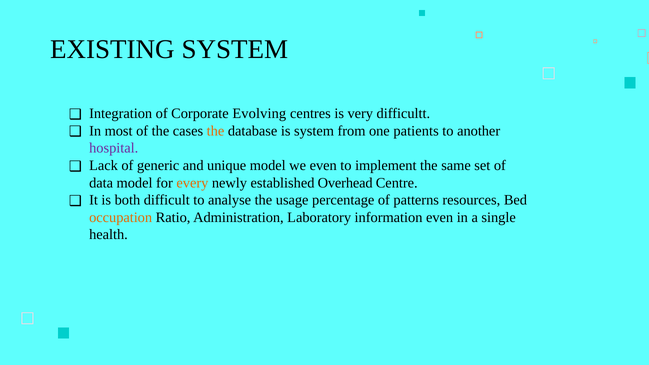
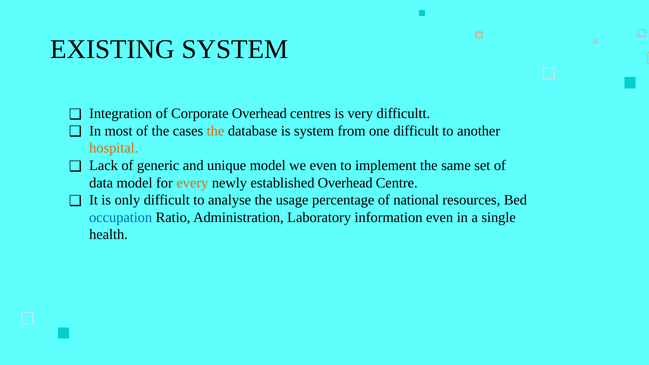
Corporate Evolving: Evolving -> Overhead (259, 114)
one patients: patients -> difficult (416, 131)
hospital colour: purple -> orange (114, 148)
both: both -> only (127, 200)
patterns: patterns -> national (416, 200)
occupation colour: orange -> blue (121, 217)
